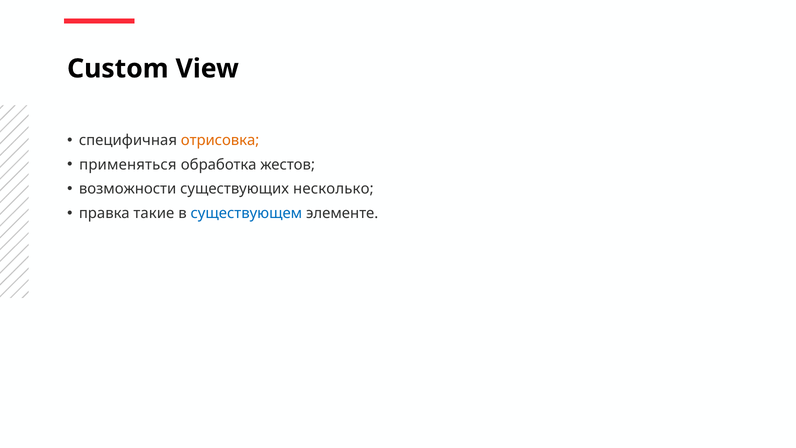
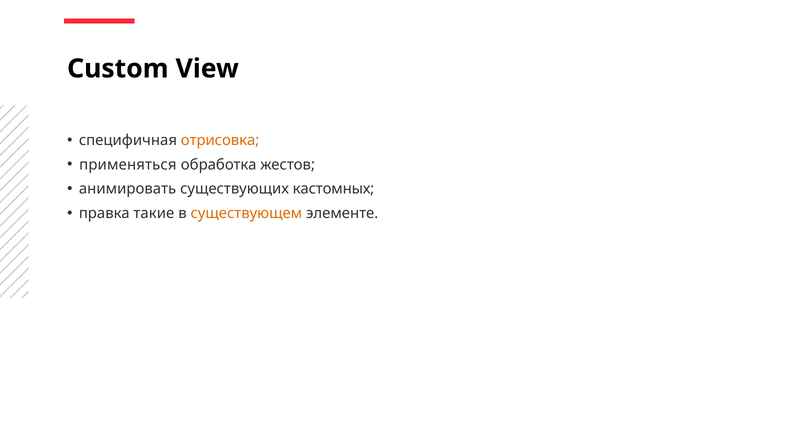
возможности: возможности -> анимировать (128, 189)
несколько: несколько -> кастомных (334, 189)
существующем colour: blue -> orange (246, 213)
